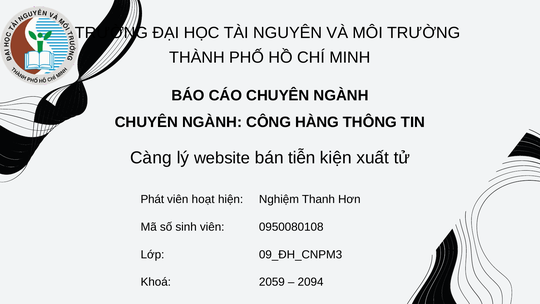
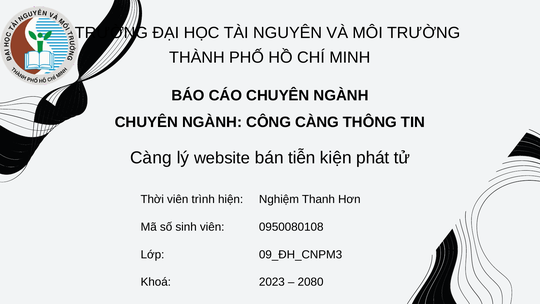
CÔNG HÀNG: HÀNG -> CÀNG (317, 122)
xuất: xuất -> phát (373, 158)
Phát: Phát -> Thời (152, 199)
hoạt: hoạt -> trình (203, 199)
2059: 2059 -> 2023 (272, 282)
2094: 2094 -> 2080 (311, 282)
